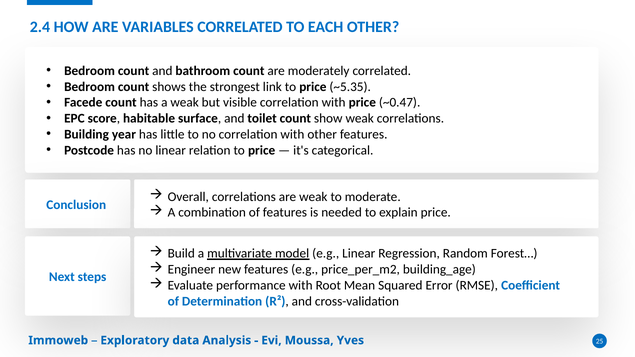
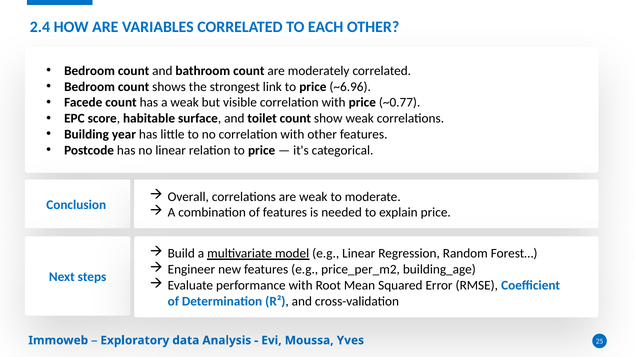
~5.35: ~5.35 -> ~6.96 (350, 87)
~0.47: ~0.47 -> ~0.77 (400, 103)
